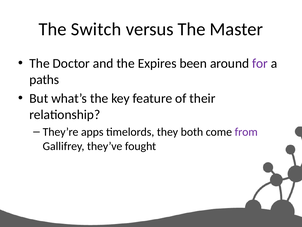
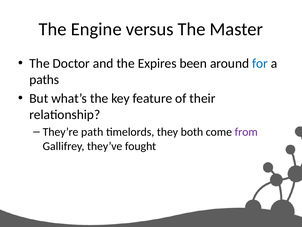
Switch: Switch -> Engine (96, 29)
for colour: purple -> blue (260, 63)
apps: apps -> path (92, 132)
